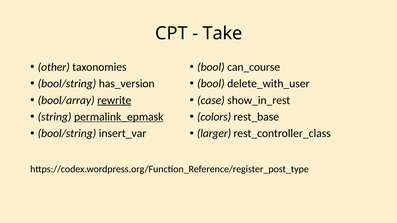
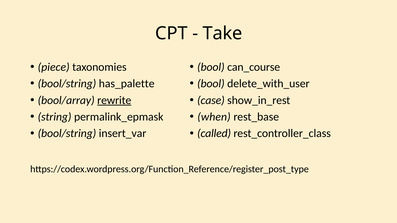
other: other -> piece (54, 67)
has_version: has_version -> has_palette (127, 84)
permalink_epmask underline: present -> none (119, 117)
colors: colors -> when (214, 117)
larger: larger -> called (214, 134)
